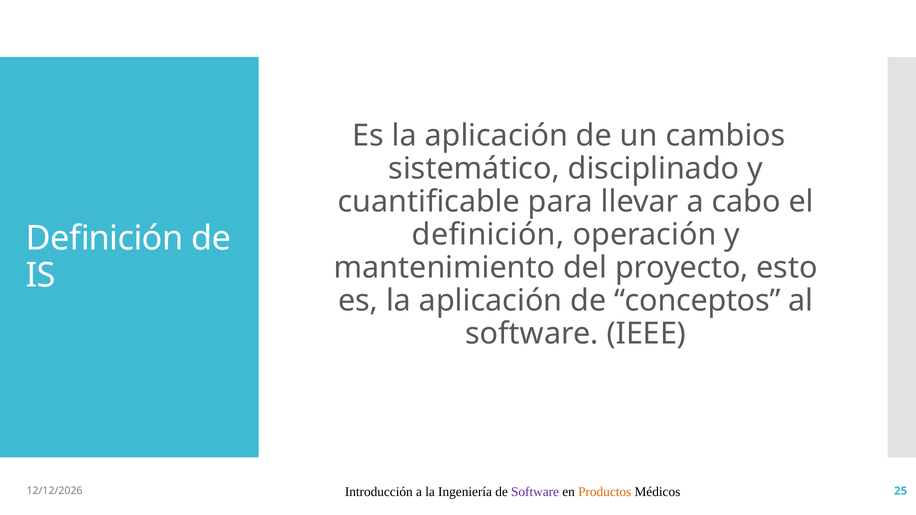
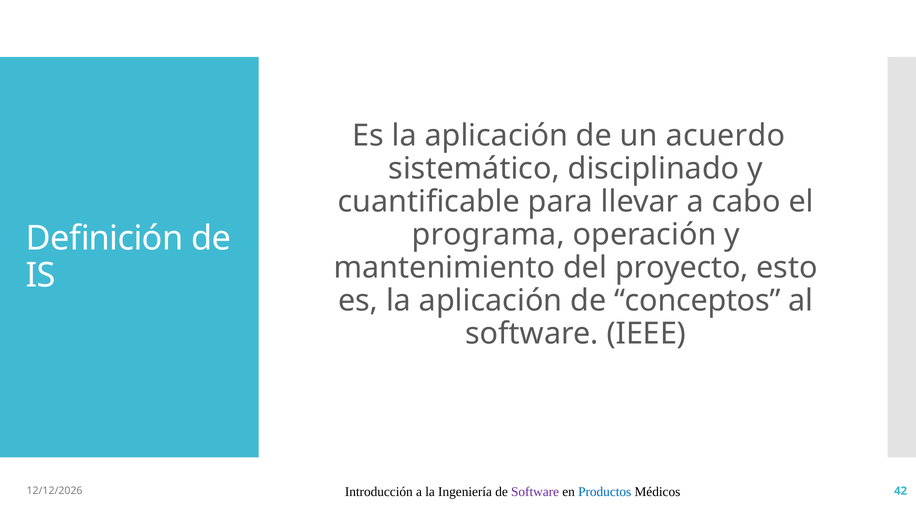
cambios: cambios -> acuerdo (725, 136)
definición: definición -> programa (488, 235)
Productos colour: orange -> blue (605, 492)
25: 25 -> 42 (901, 491)
